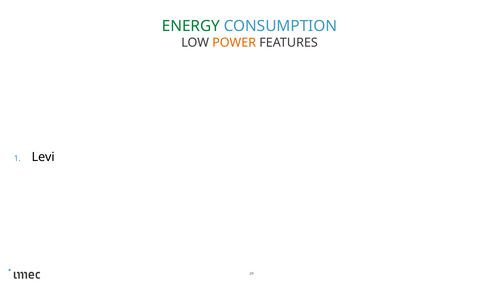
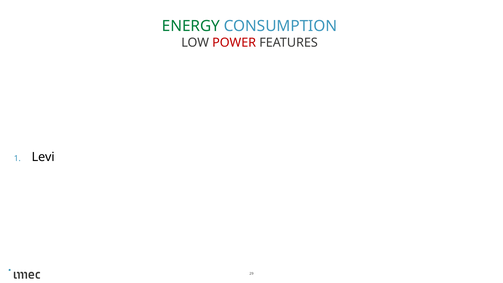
POWER colour: orange -> red (234, 43)
